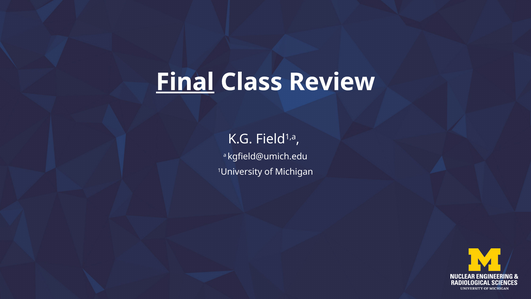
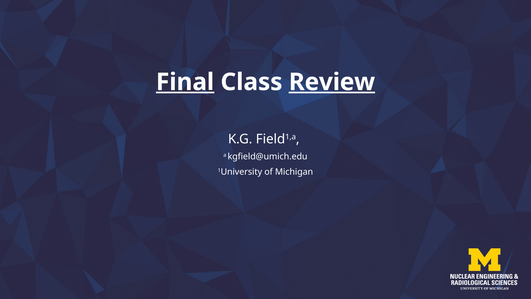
Review underline: none -> present (332, 82)
